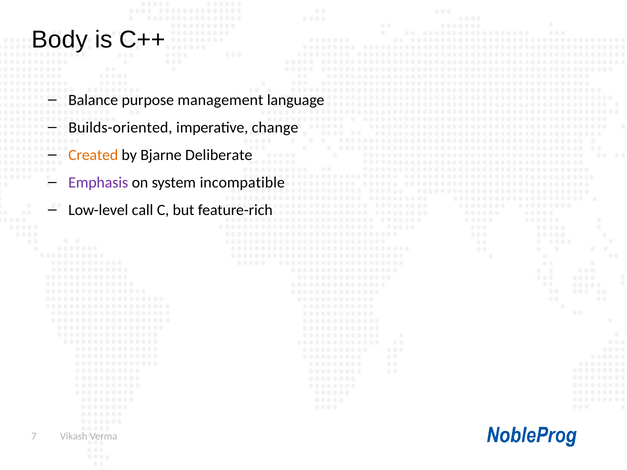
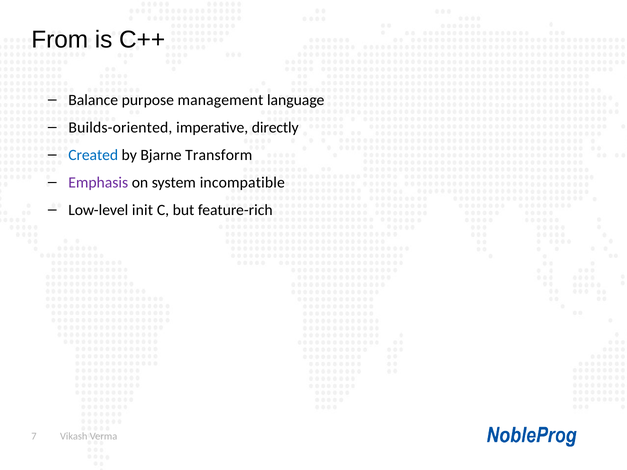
Body: Body -> From (60, 40)
change: change -> directly (275, 128)
Created colour: orange -> blue (93, 155)
Deliberate: Deliberate -> Transform (219, 155)
call: call -> init (143, 210)
